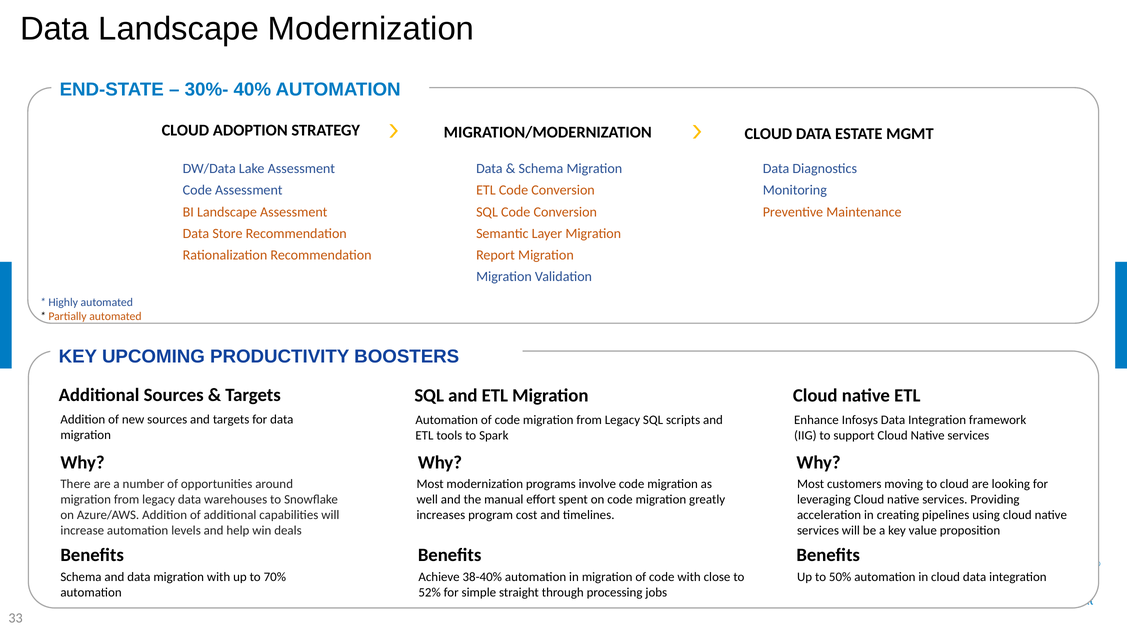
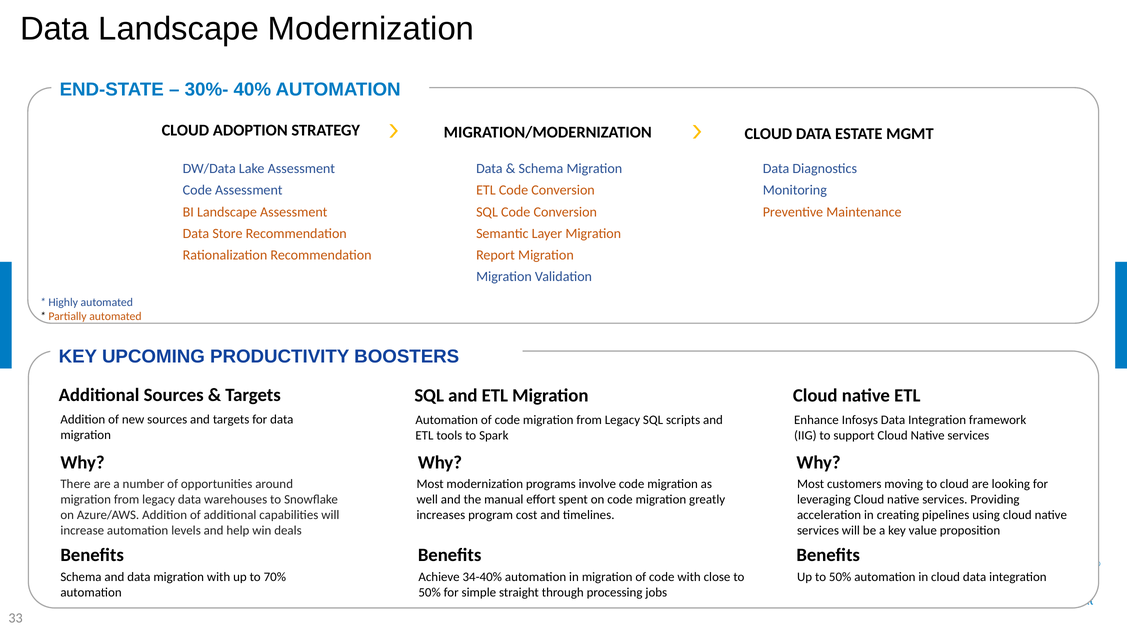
38-40%: 38-40% -> 34-40% (482, 577)
52%: 52% -> 50% (430, 592)
